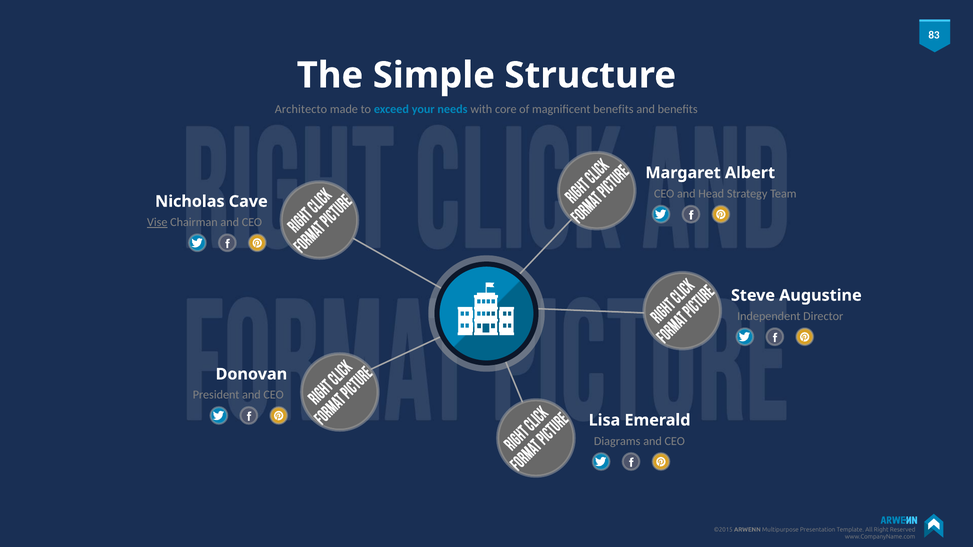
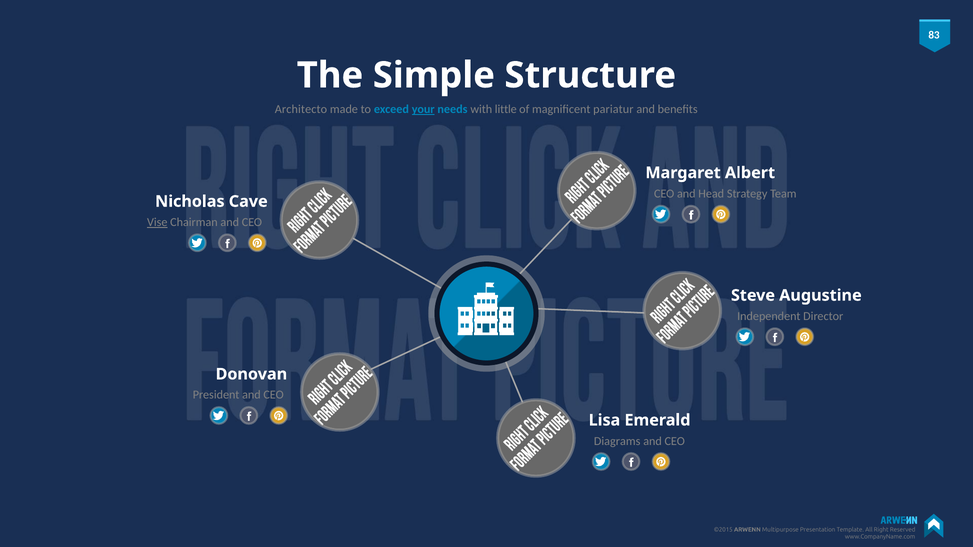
your underline: none -> present (423, 109)
core: core -> little (506, 109)
magnificent benefits: benefits -> pariatur (613, 109)
